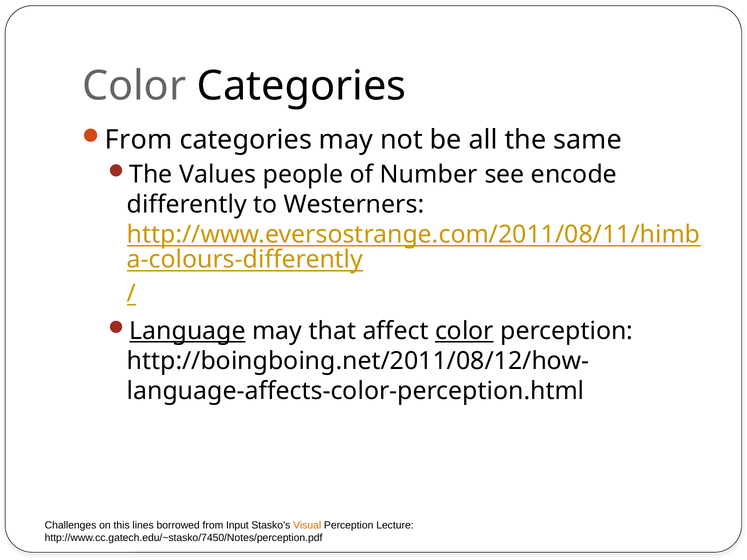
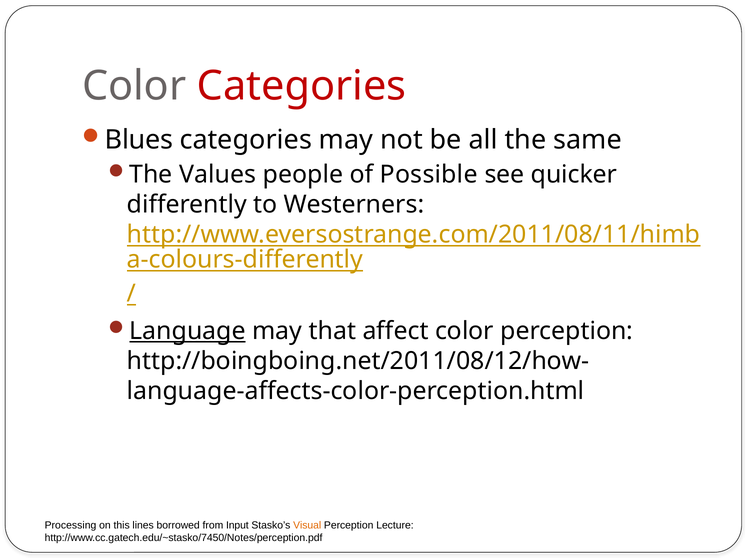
Categories colour: black -> red (302, 86)
From: From -> Blues (139, 140)
Number: Number -> Possible (429, 175)
encode: encode -> quicker (574, 175)
color underline: present -> none (464, 331)
Challenges: Challenges -> Processing (71, 526)
